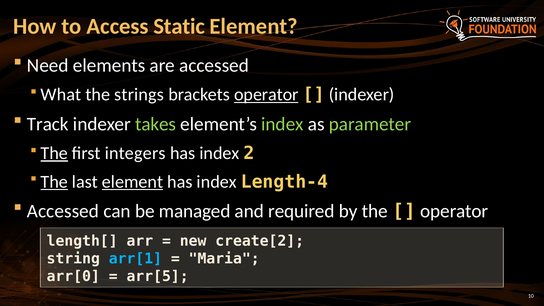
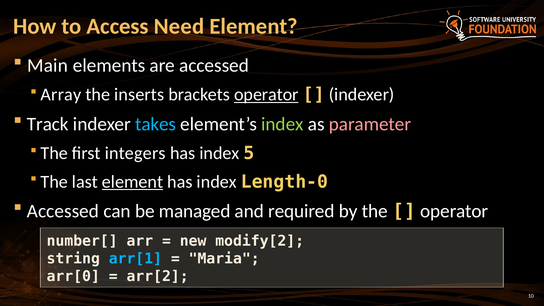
Static: Static -> Need (179, 26)
Need: Need -> Main (48, 66)
What: What -> Array (61, 95)
strings: strings -> inserts (139, 95)
takes colour: light green -> light blue (156, 124)
parameter colour: light green -> pink (370, 124)
The underline: present -> none (54, 153)
2: 2 -> 5 (249, 153)
The underline: present -> none (54, 182)
Length-4: Length-4 -> Length-0 (284, 182)
length[: length[ -> number[ (82, 241)
create[2: create[2 -> modify[2 (260, 241)
arr[5: arr[5 -> arr[2 (158, 276)
